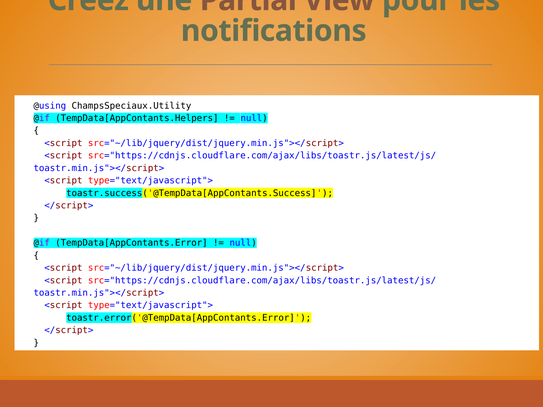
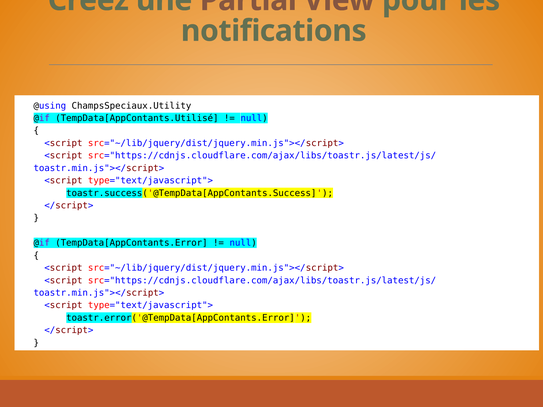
TempData[AppContants.Helpers: TempData[AppContants.Helpers -> TempData[AppContants.Utilisé (137, 118)
